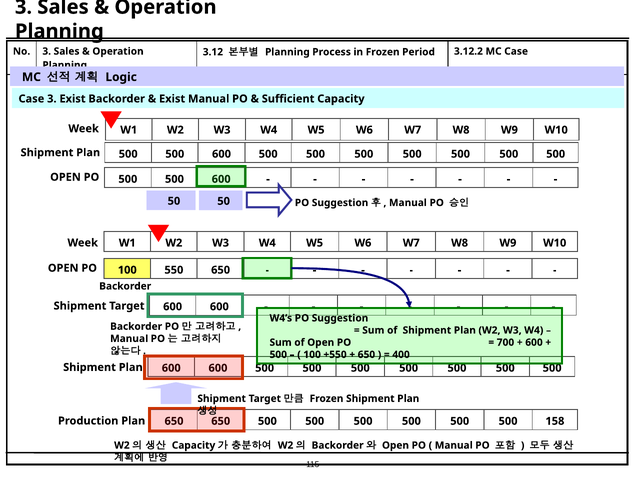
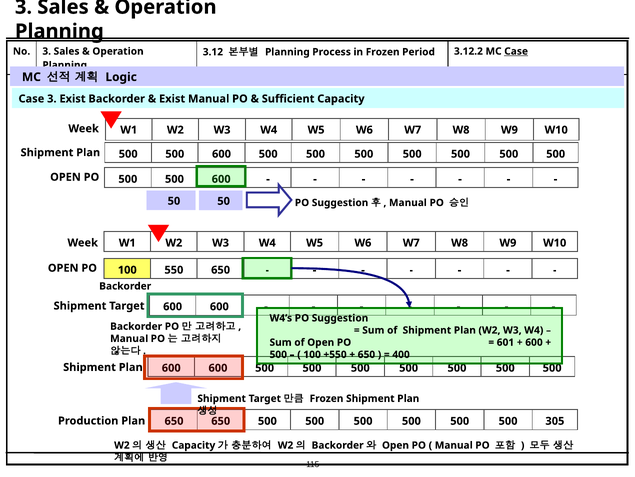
Case underline: none -> present (516, 51)
700: 700 -> 601 (505, 342)
158: 158 -> 305 (555, 421)
